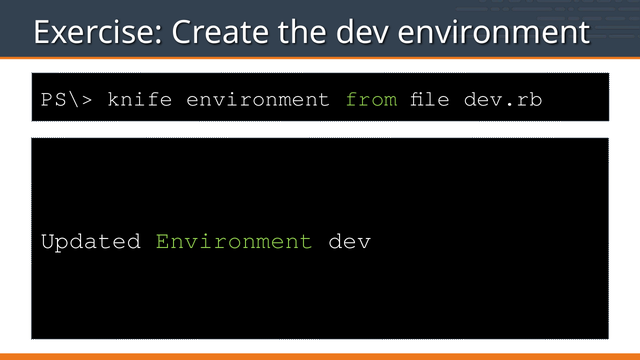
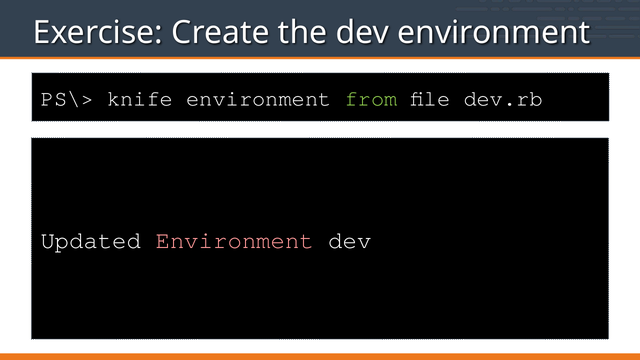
Environment colour: light green -> pink (235, 240)
